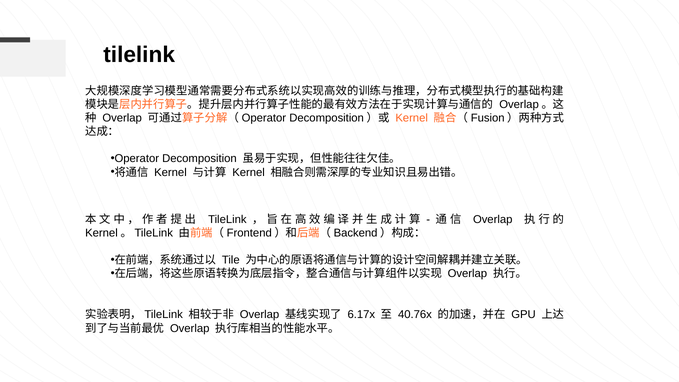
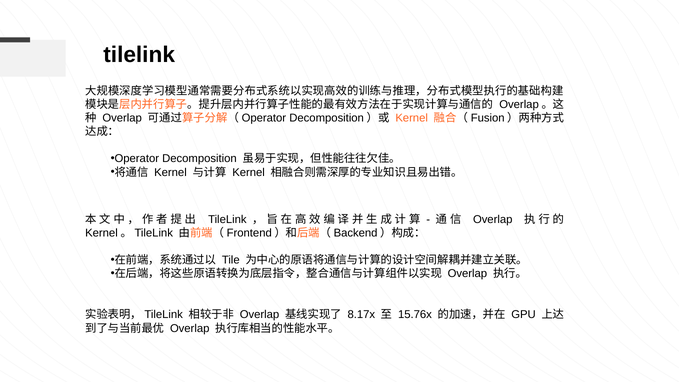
6.17x: 6.17x -> 8.17x (361, 315)
40.76x: 40.76x -> 15.76x (415, 315)
